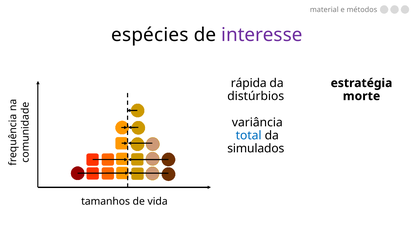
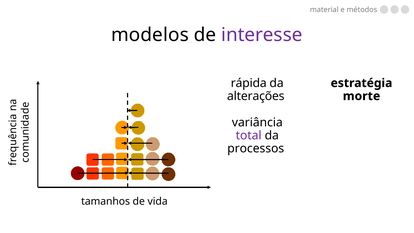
espécies: espécies -> modelos (150, 35)
distúrbios: distúrbios -> alterações (256, 96)
total colour: blue -> purple (249, 135)
simulados: simulados -> processos (256, 148)
